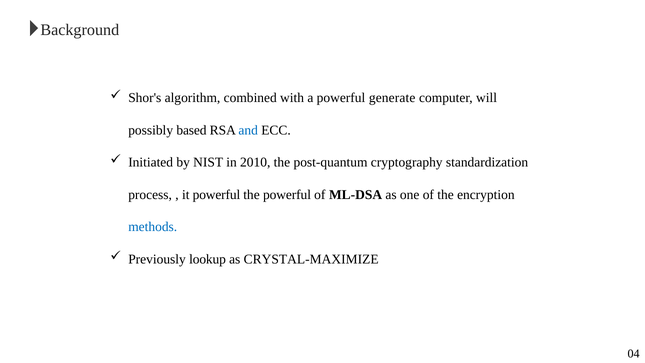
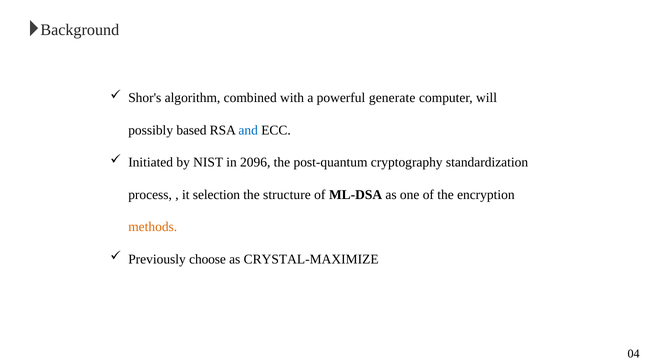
2010: 2010 -> 2096 (255, 162)
it powerful: powerful -> selection (216, 195)
the powerful: powerful -> structure (287, 195)
methods colour: blue -> orange (153, 227)
lookup: lookup -> choose (208, 259)
